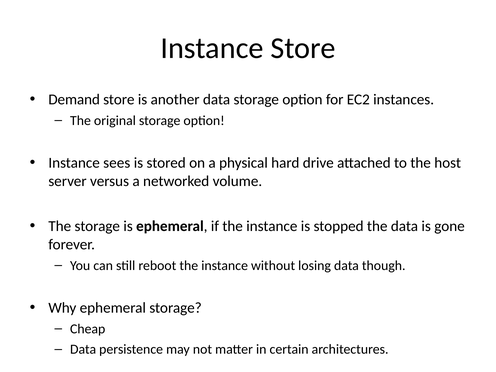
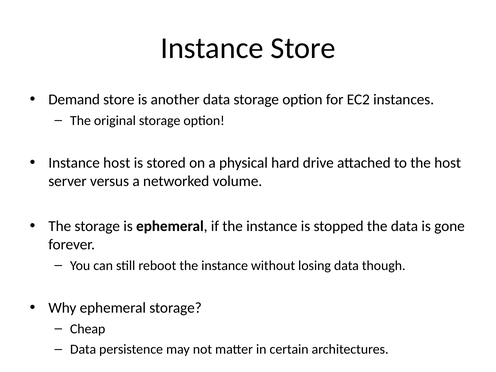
Instance sees: sees -> host (117, 163)
